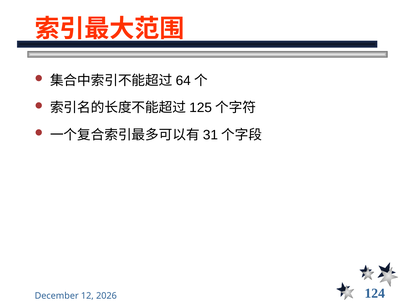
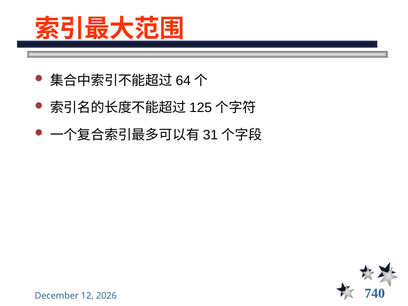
124: 124 -> 740 (375, 293)
